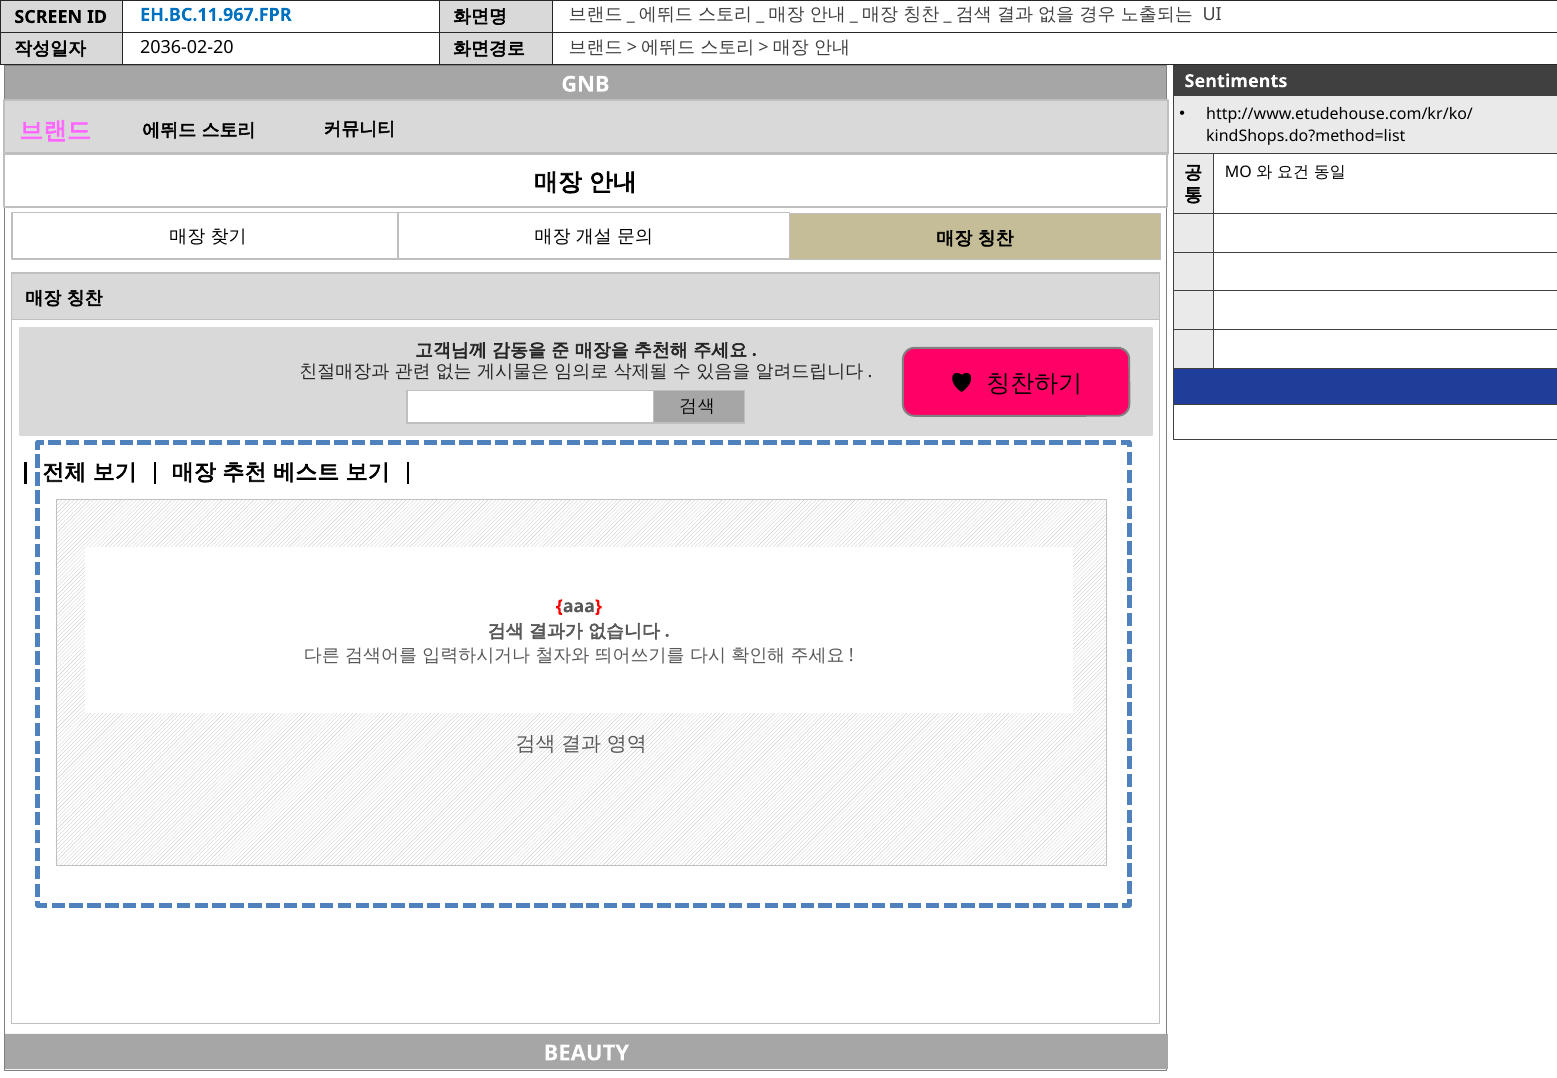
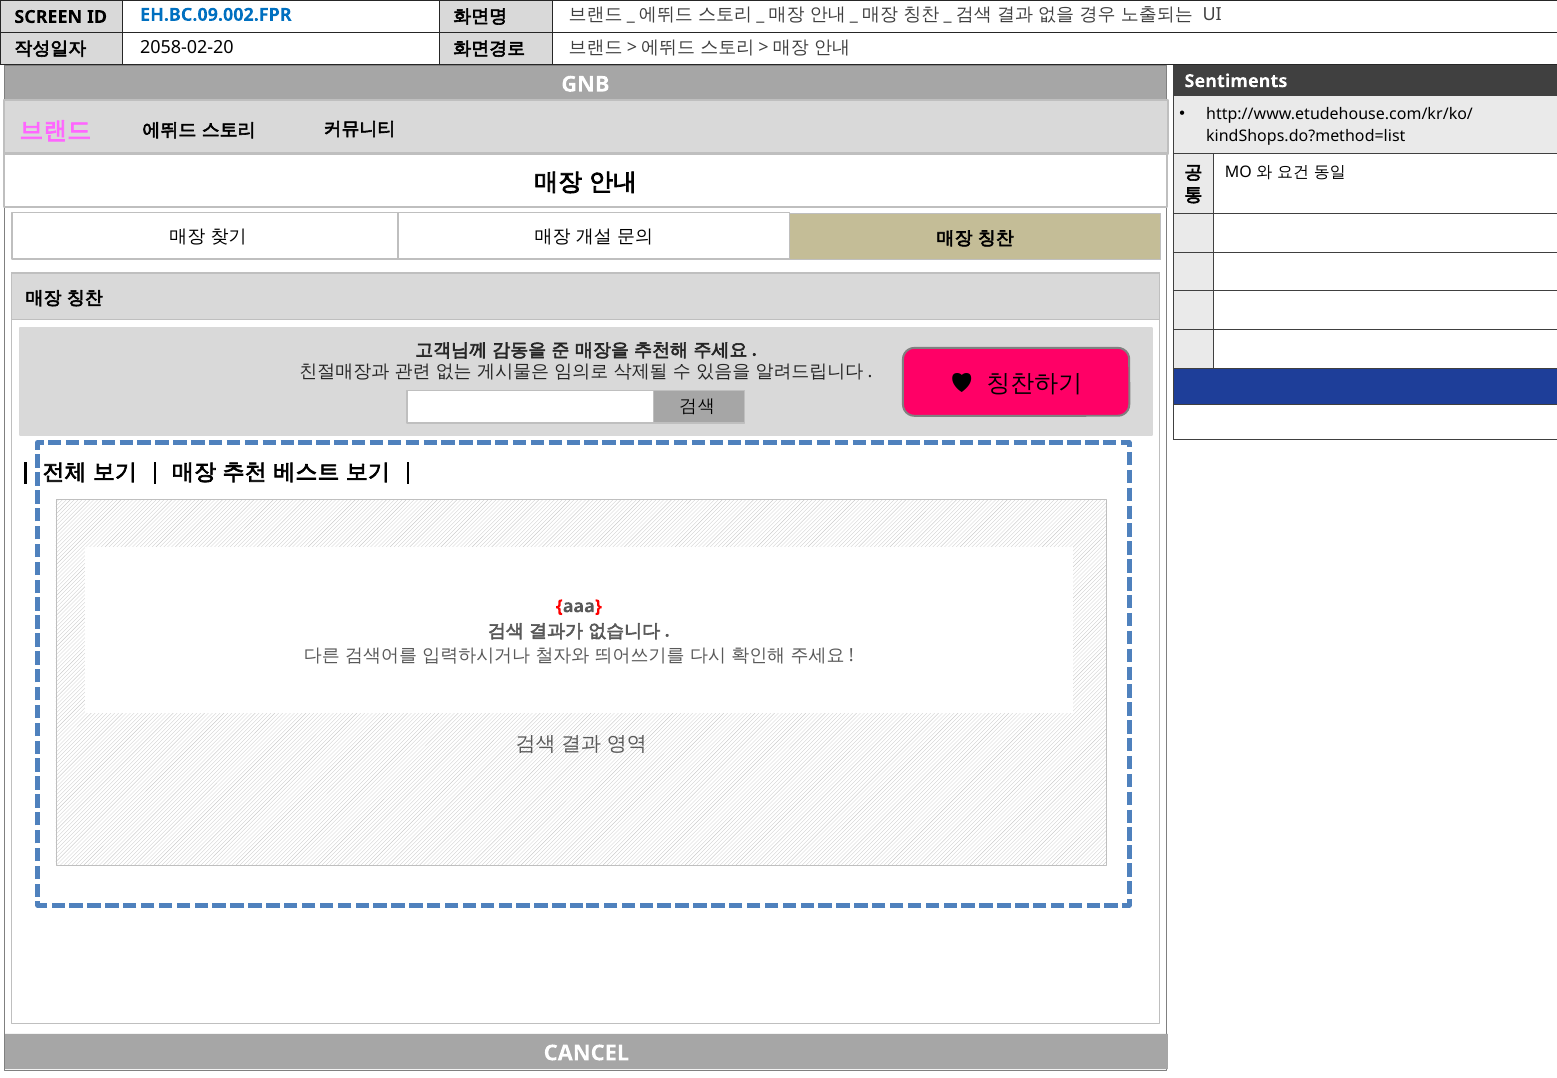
EH.BC.11.967.FPR: EH.BC.11.967.FPR -> EH.BC.09.002.FPR (216, 15)
2036-02-20: 2036-02-20 -> 2058-02-20 (187, 48)
BEAUTY: BEAUTY -> CANCEL (586, 1053)
